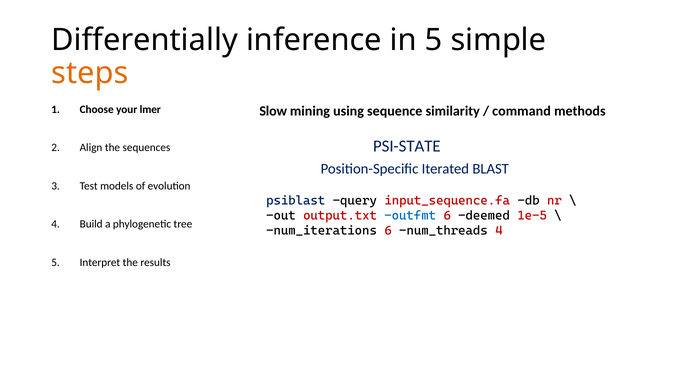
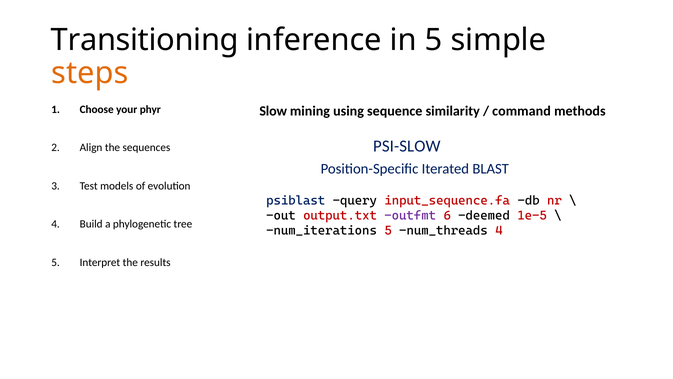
Differentially: Differentially -> Transitioning (145, 40)
lmer: lmer -> phyr (150, 109)
PSI-STATE: PSI-STATE -> PSI-SLOW (407, 146)
outfmt colour: blue -> purple (410, 215)
num_iterations 6: 6 -> 5 (388, 230)
